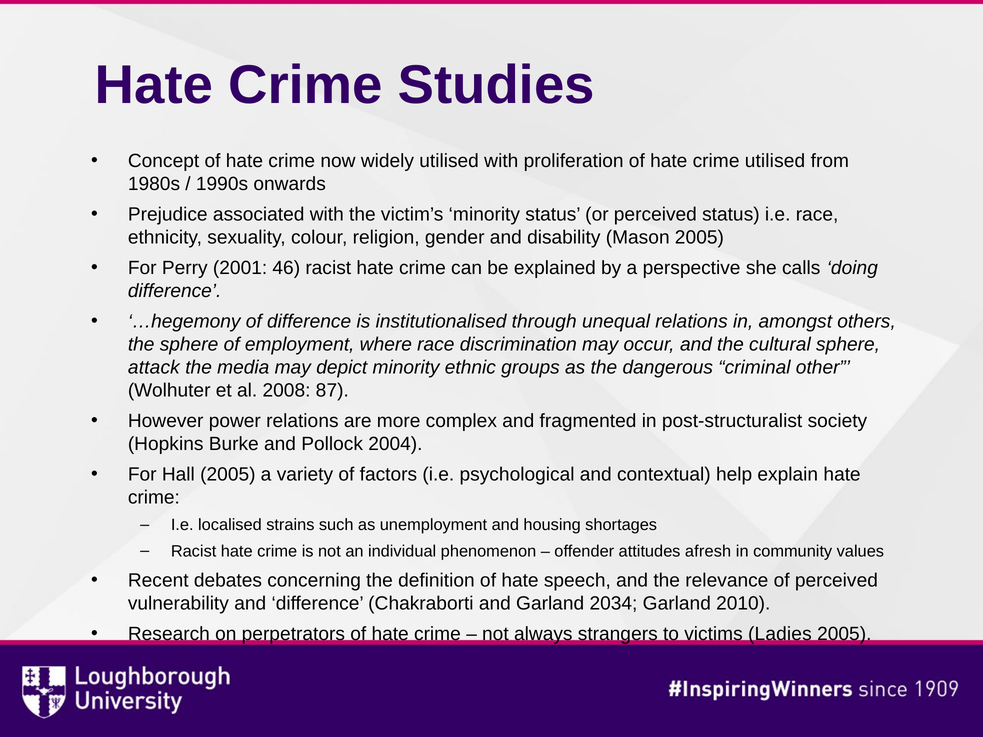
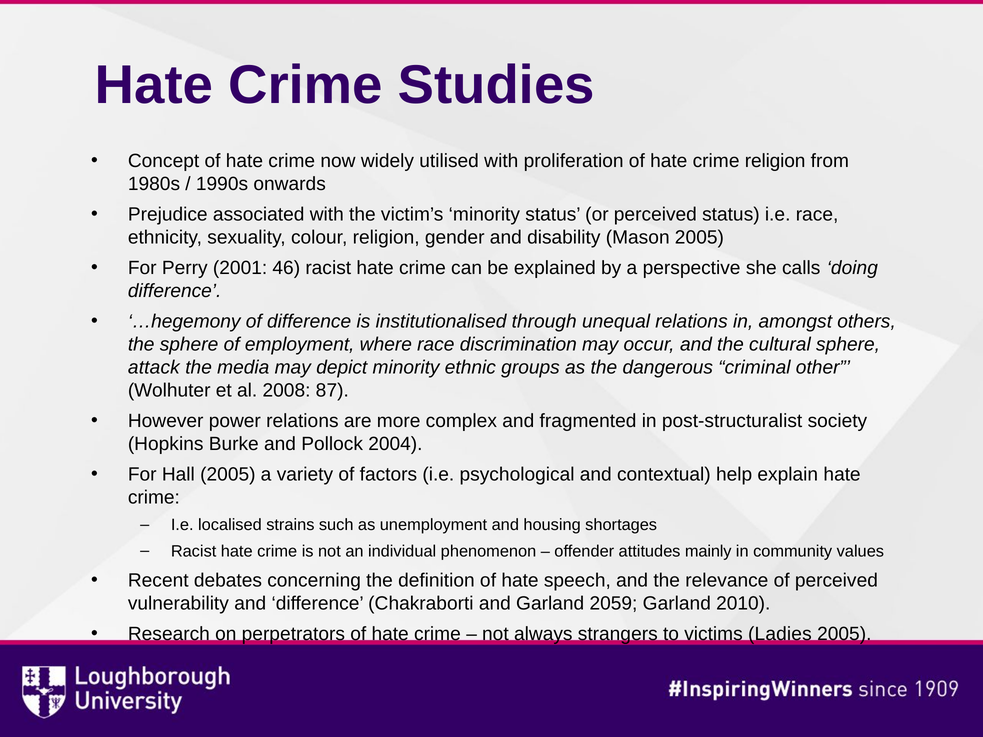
crime utilised: utilised -> religion (775, 161)
afresh: afresh -> mainly (708, 551)
2034: 2034 -> 2059 (613, 603)
